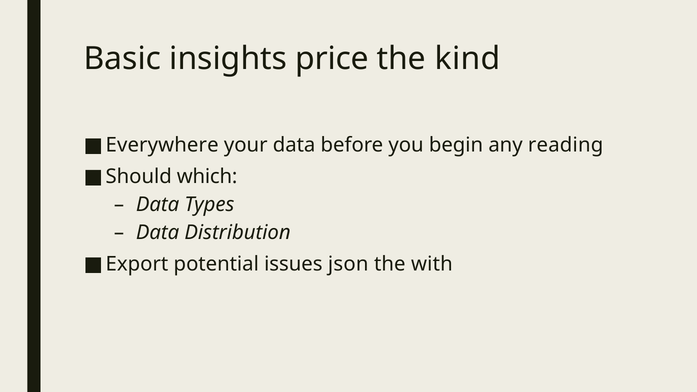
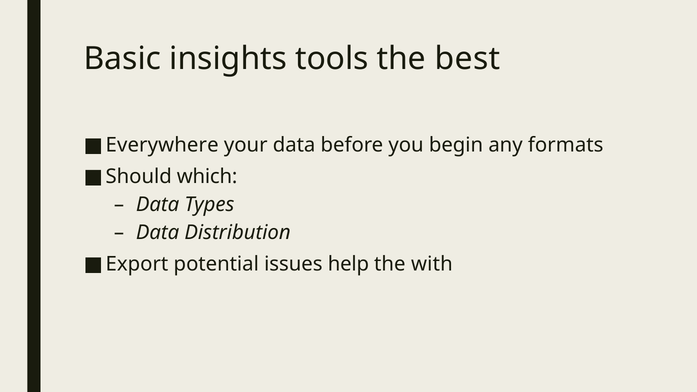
price: price -> tools (332, 59)
kind: kind -> best (467, 59)
reading: reading -> formats (566, 145)
json: json -> help (348, 264)
